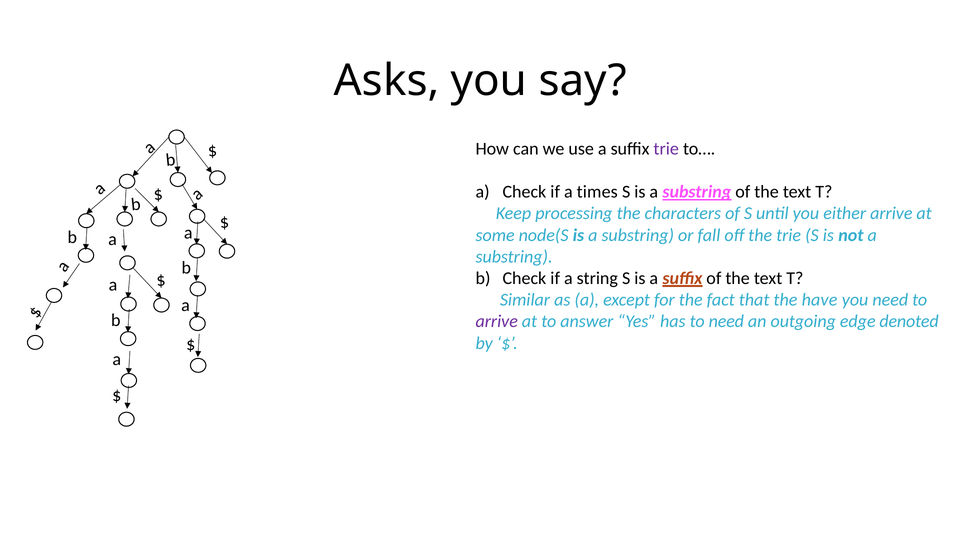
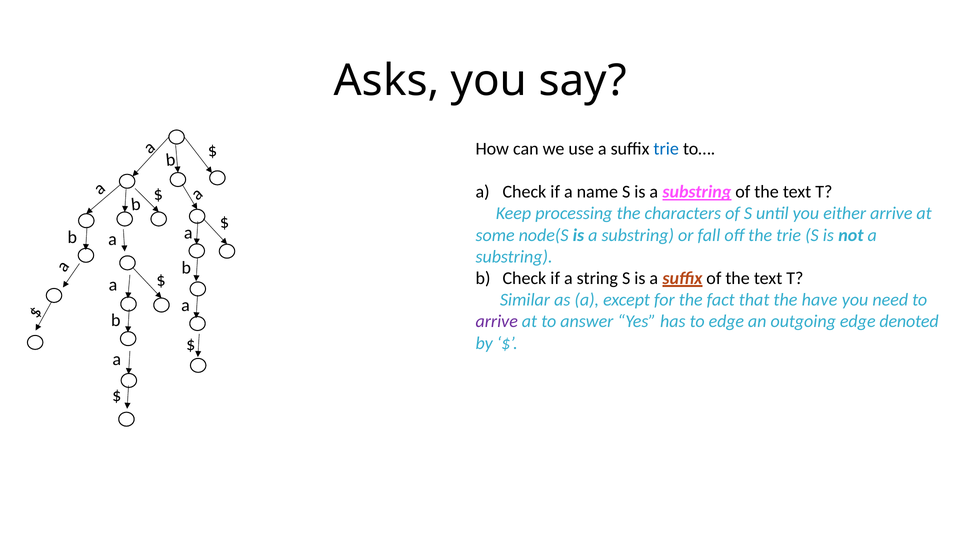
trie colour: purple -> blue (666, 149)
times: times -> name (597, 192)
to need: need -> edge (726, 322)
